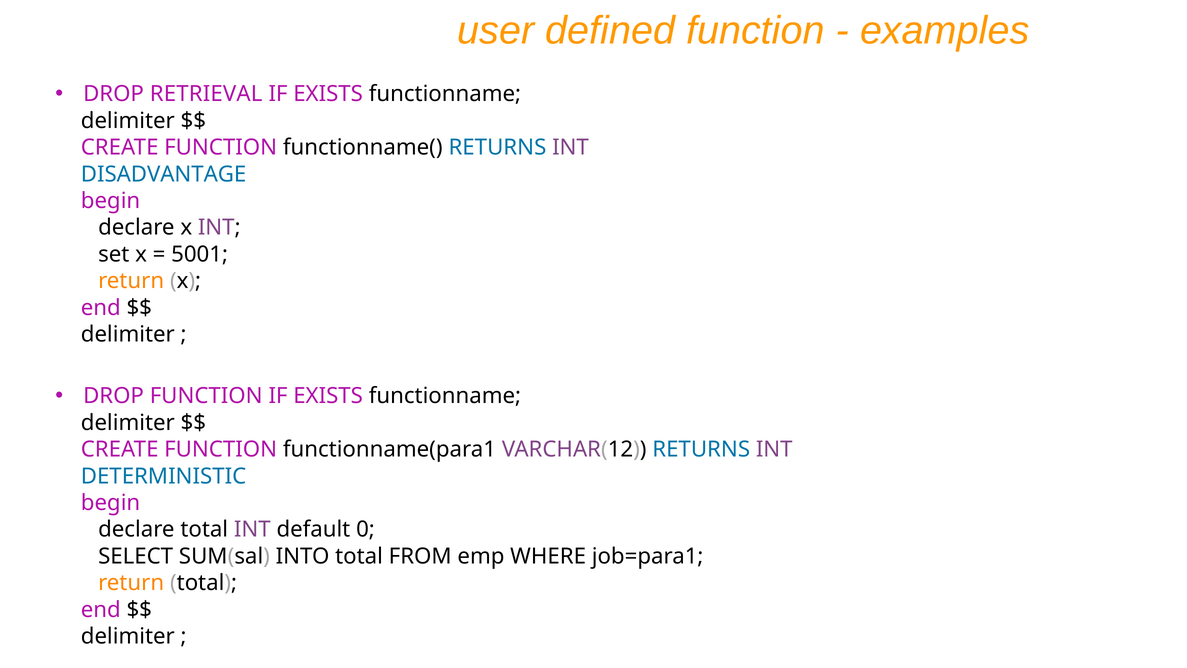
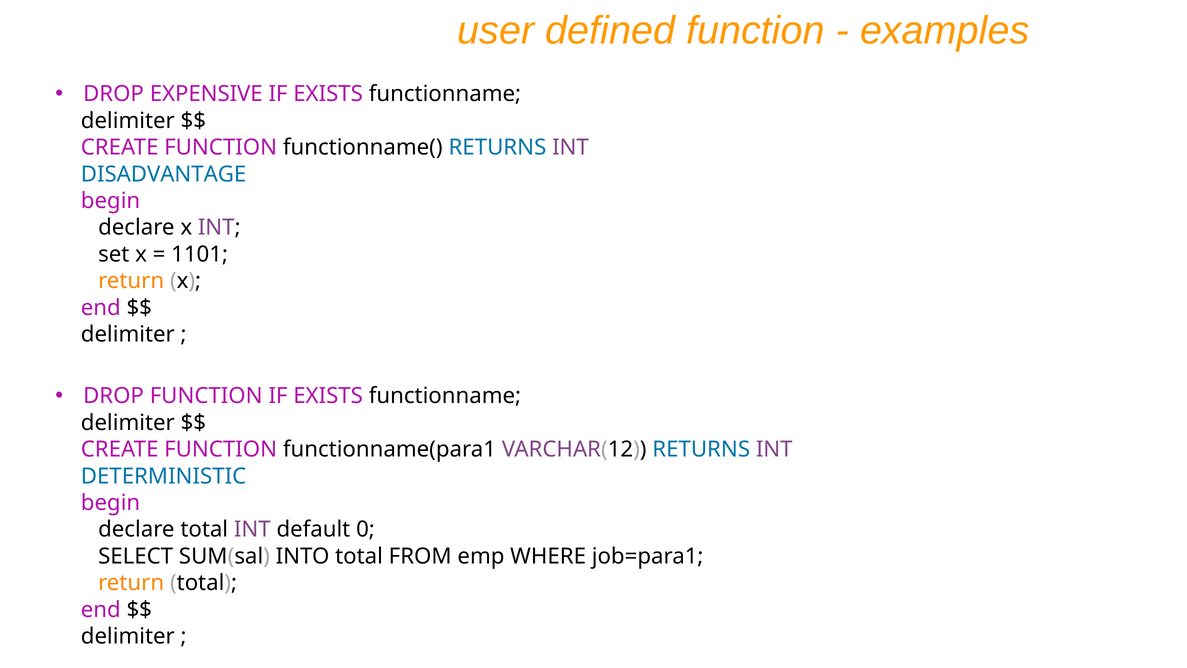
RETRIEVAL: RETRIEVAL -> EXPENSIVE (206, 94)
5001: 5001 -> 1101 (200, 254)
